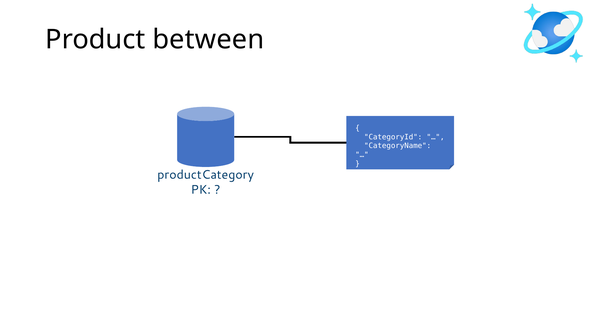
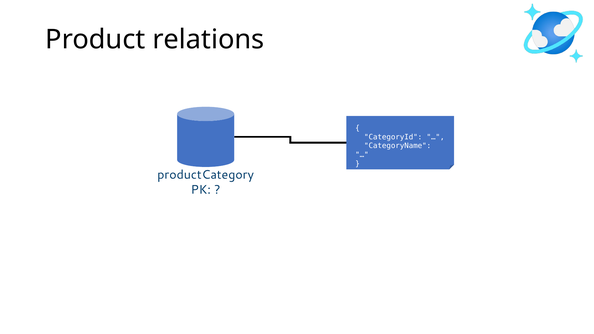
between: between -> relations (208, 40)
